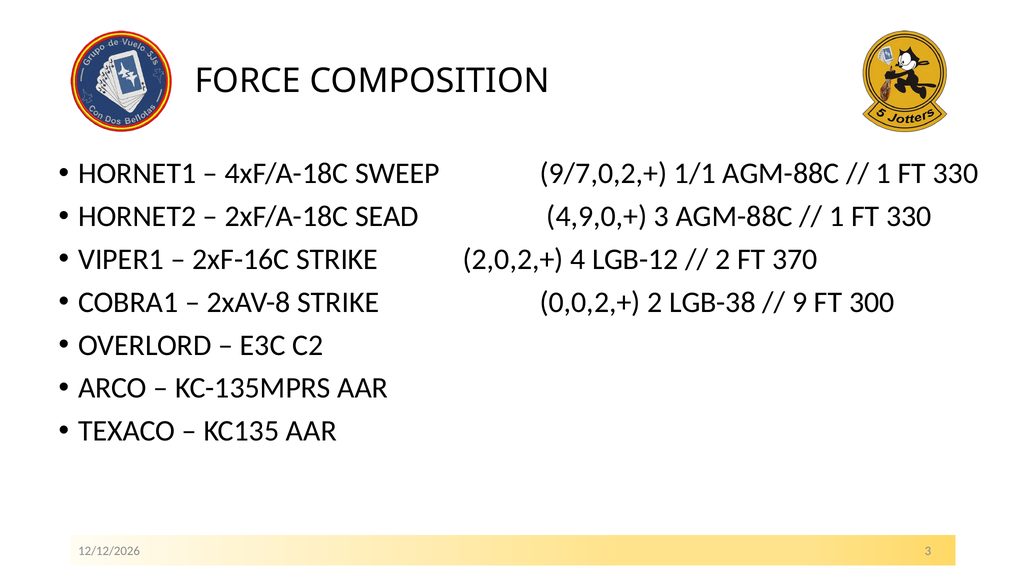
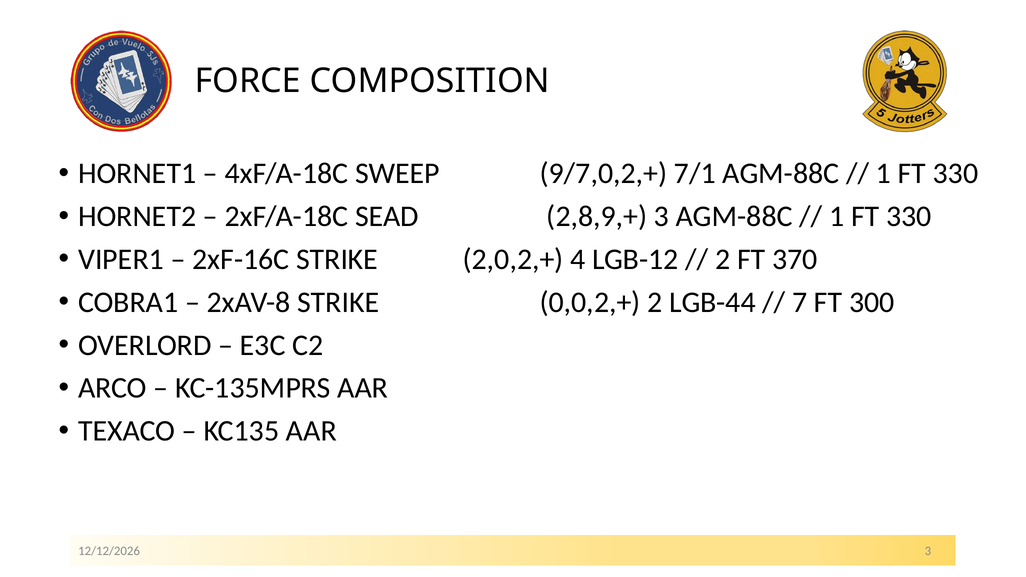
1/1: 1/1 -> 7/1 (695, 173)
4,9,0,+: 4,9,0,+ -> 2,8,9,+ (597, 216)
LGB-38: LGB-38 -> LGB-44 (712, 302)
9: 9 -> 7 (800, 302)
